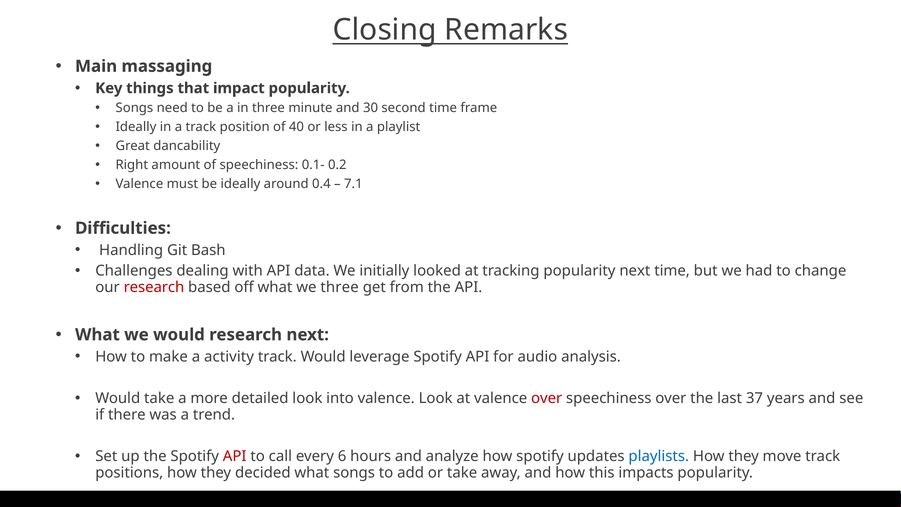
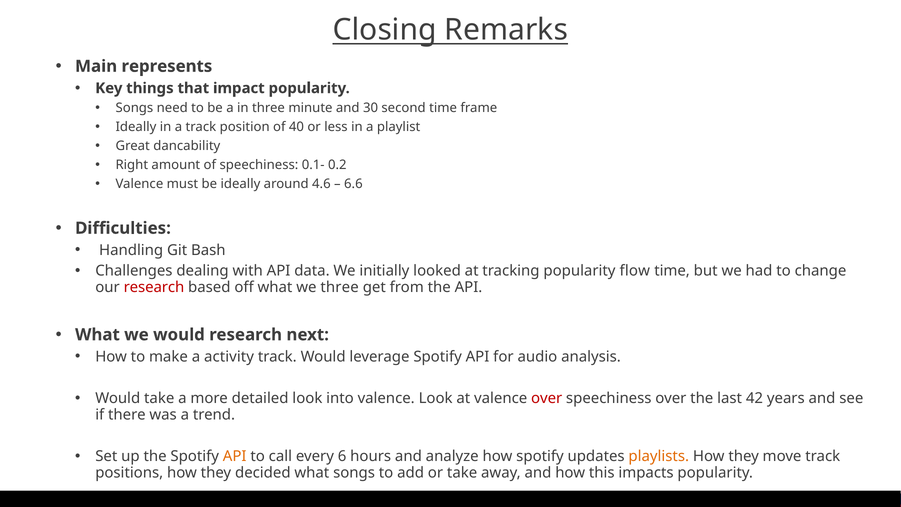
massaging: massaging -> represents (167, 66)
0.4: 0.4 -> 4.6 (321, 184)
7.1: 7.1 -> 6.6 (353, 184)
popularity next: next -> flow (635, 271)
37: 37 -> 42 (754, 398)
API colour: red -> orange (235, 456)
playlists colour: blue -> orange (659, 456)
